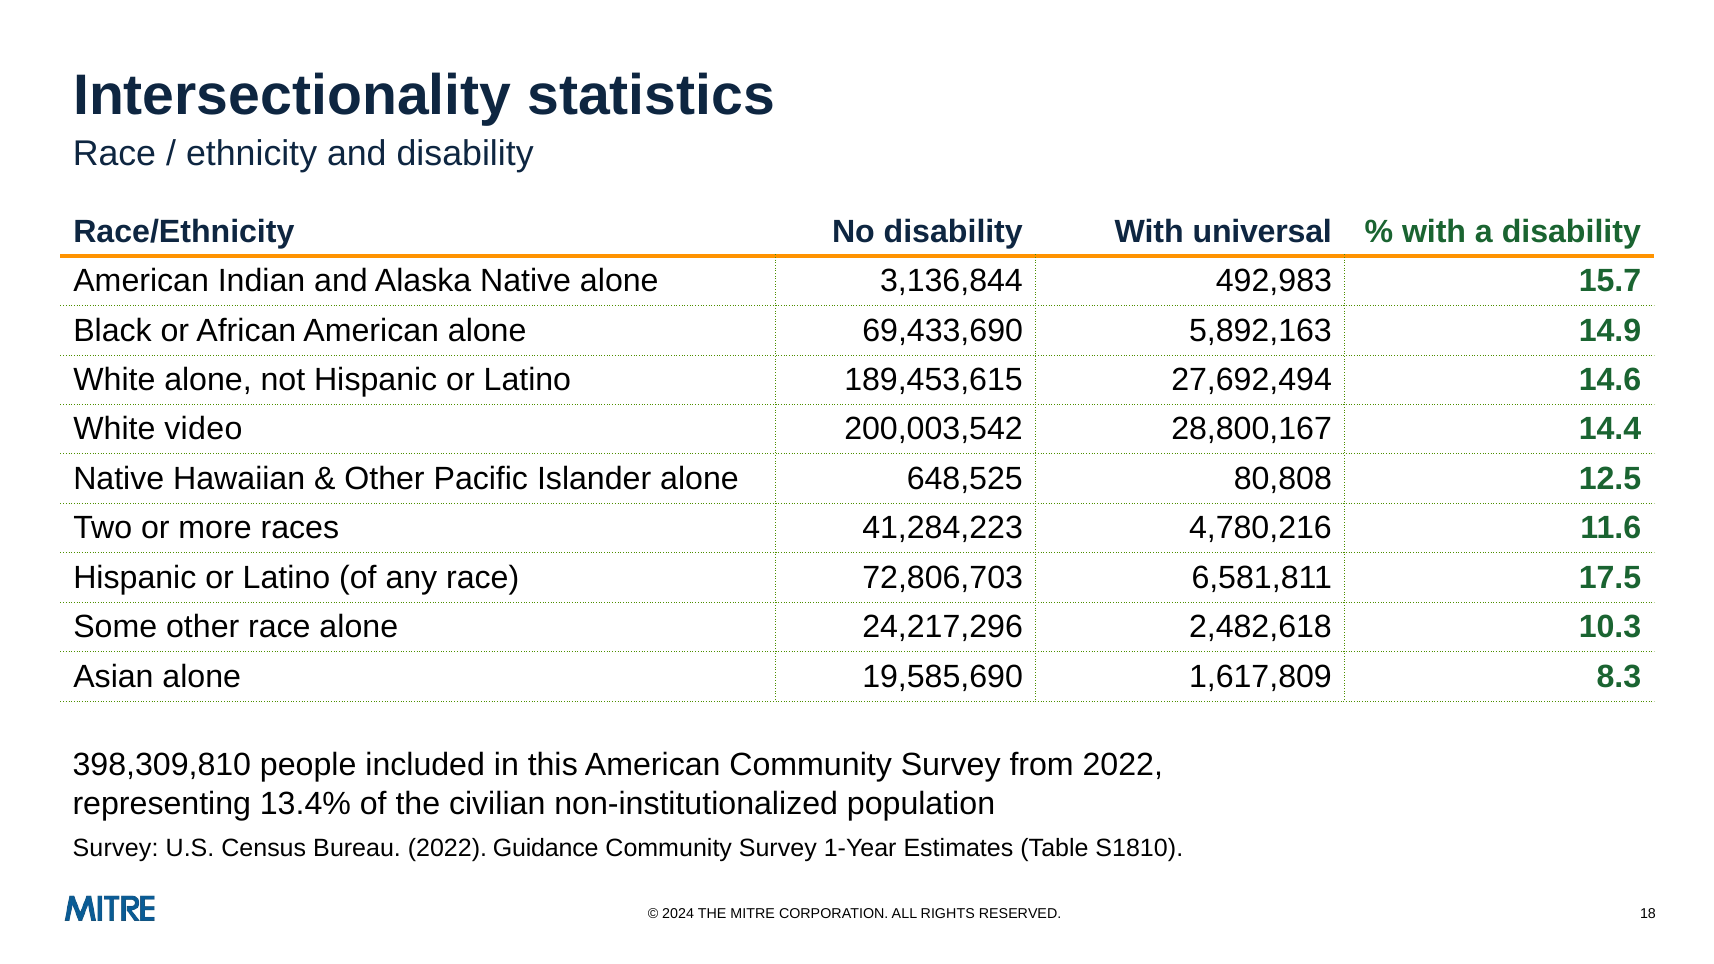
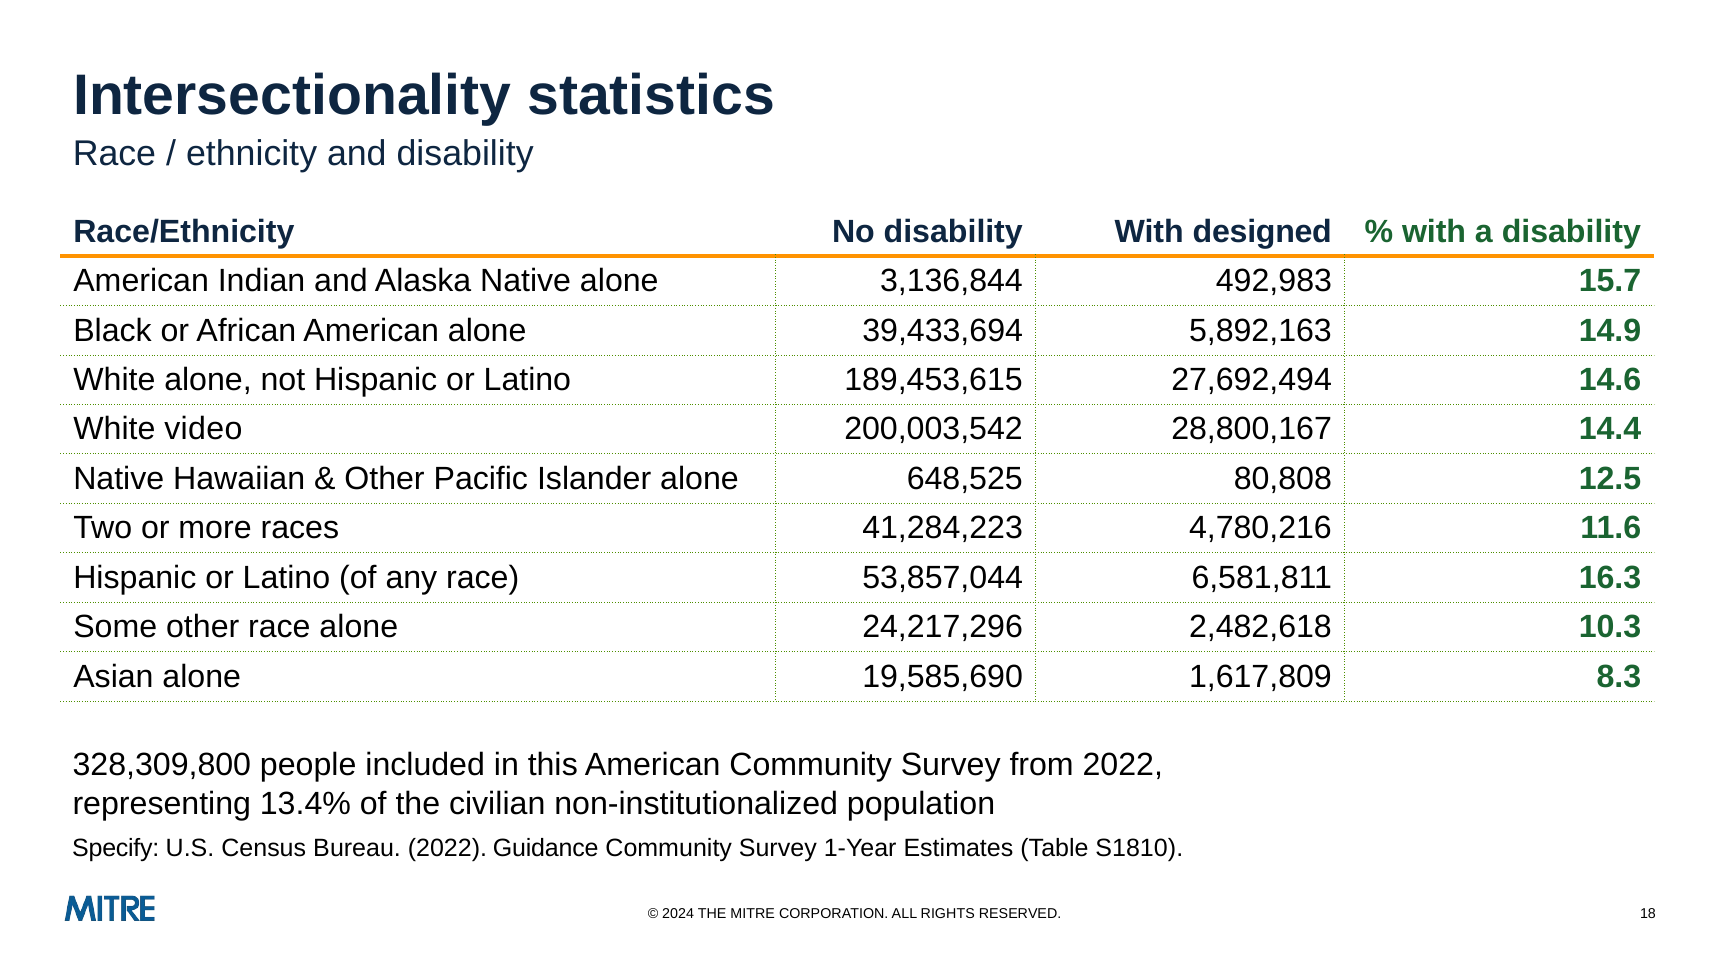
universal: universal -> designed (1262, 232)
69,433,690: 69,433,690 -> 39,433,694 (943, 331)
72,806,703: 72,806,703 -> 53,857,044 (943, 578)
17.5: 17.5 -> 16.3 (1610, 578)
398,309,810: 398,309,810 -> 328,309,800 (162, 765)
Survey: Survey -> Specify (116, 848)
